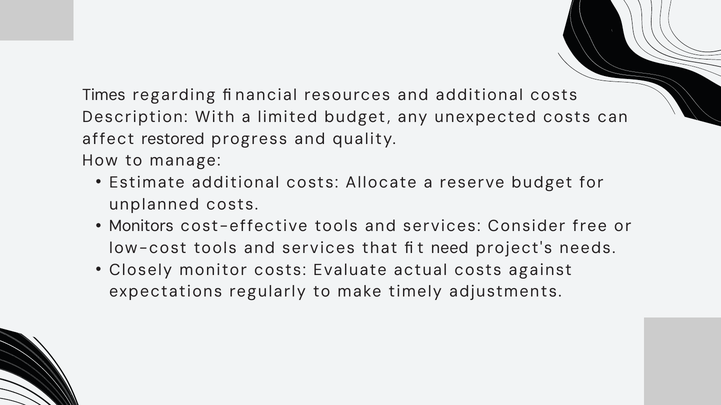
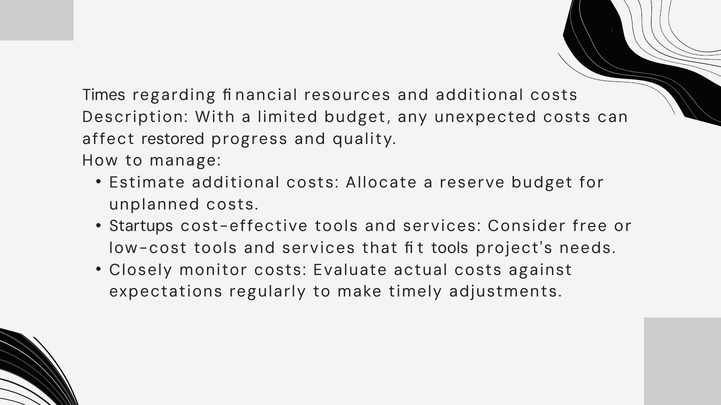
Monitors: Monitors -> Startups (141, 226)
fit need: need -> tools (450, 248)
